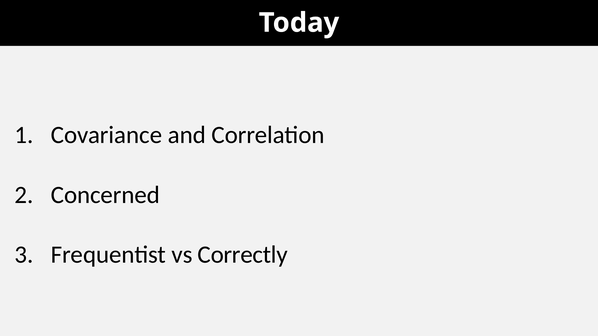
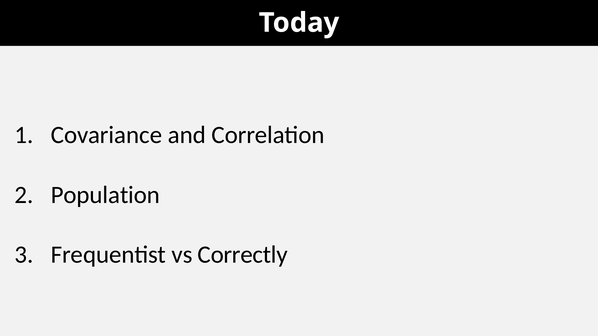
Concerned: Concerned -> Population (105, 195)
